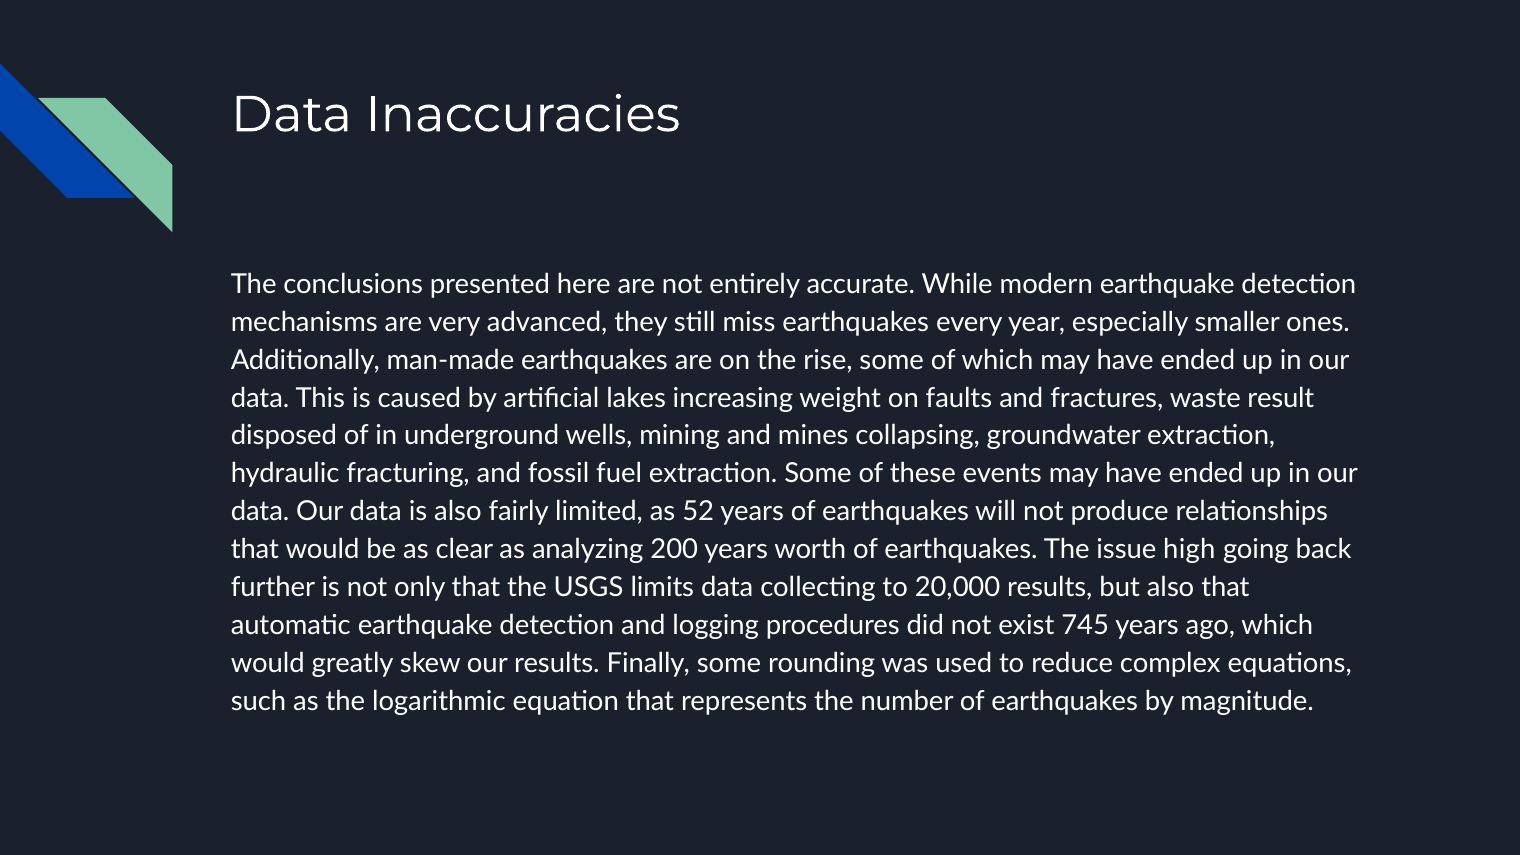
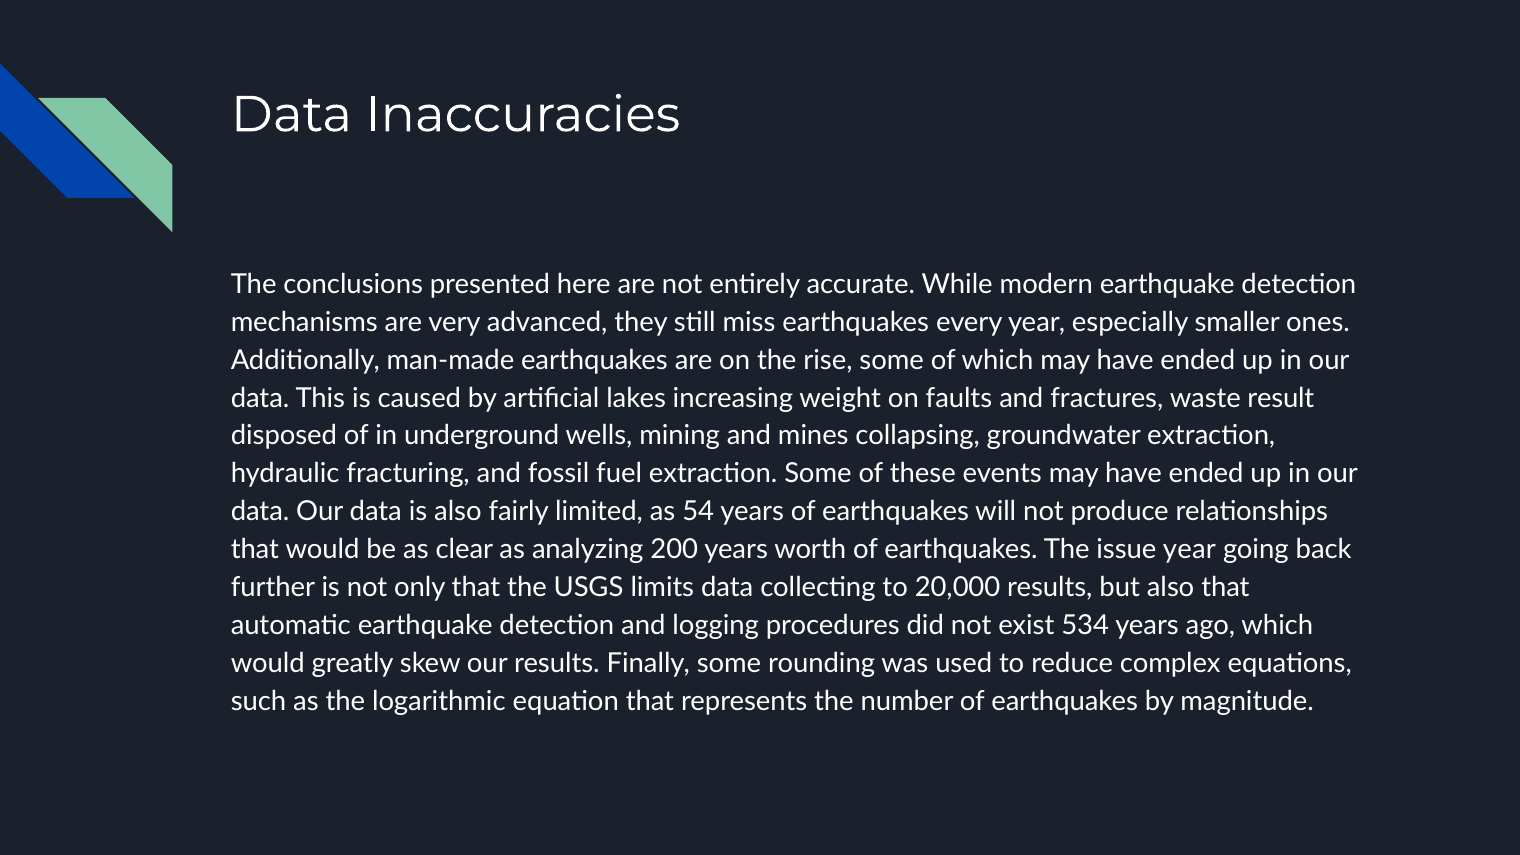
52: 52 -> 54 (698, 512)
issue high: high -> year (1189, 550)
745: 745 -> 534 (1085, 625)
